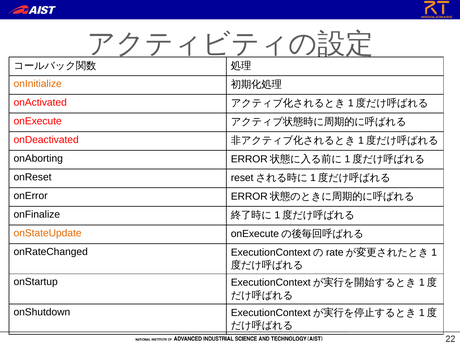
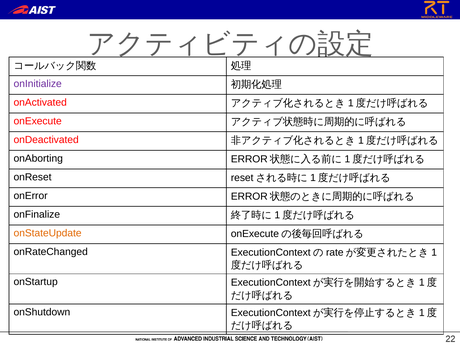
onInitialize colour: orange -> purple (38, 84)
